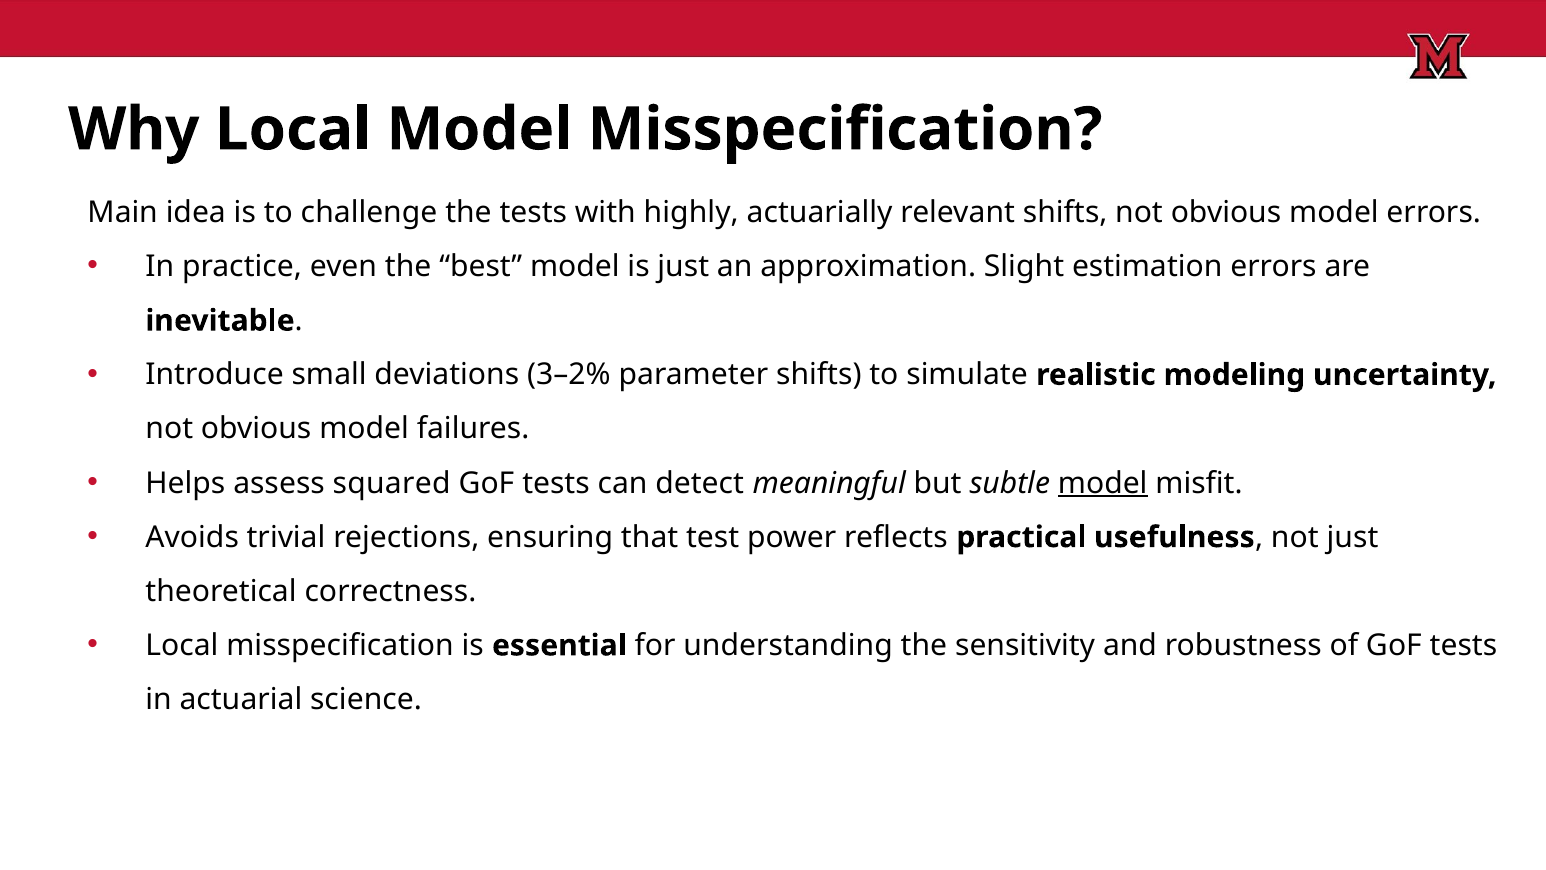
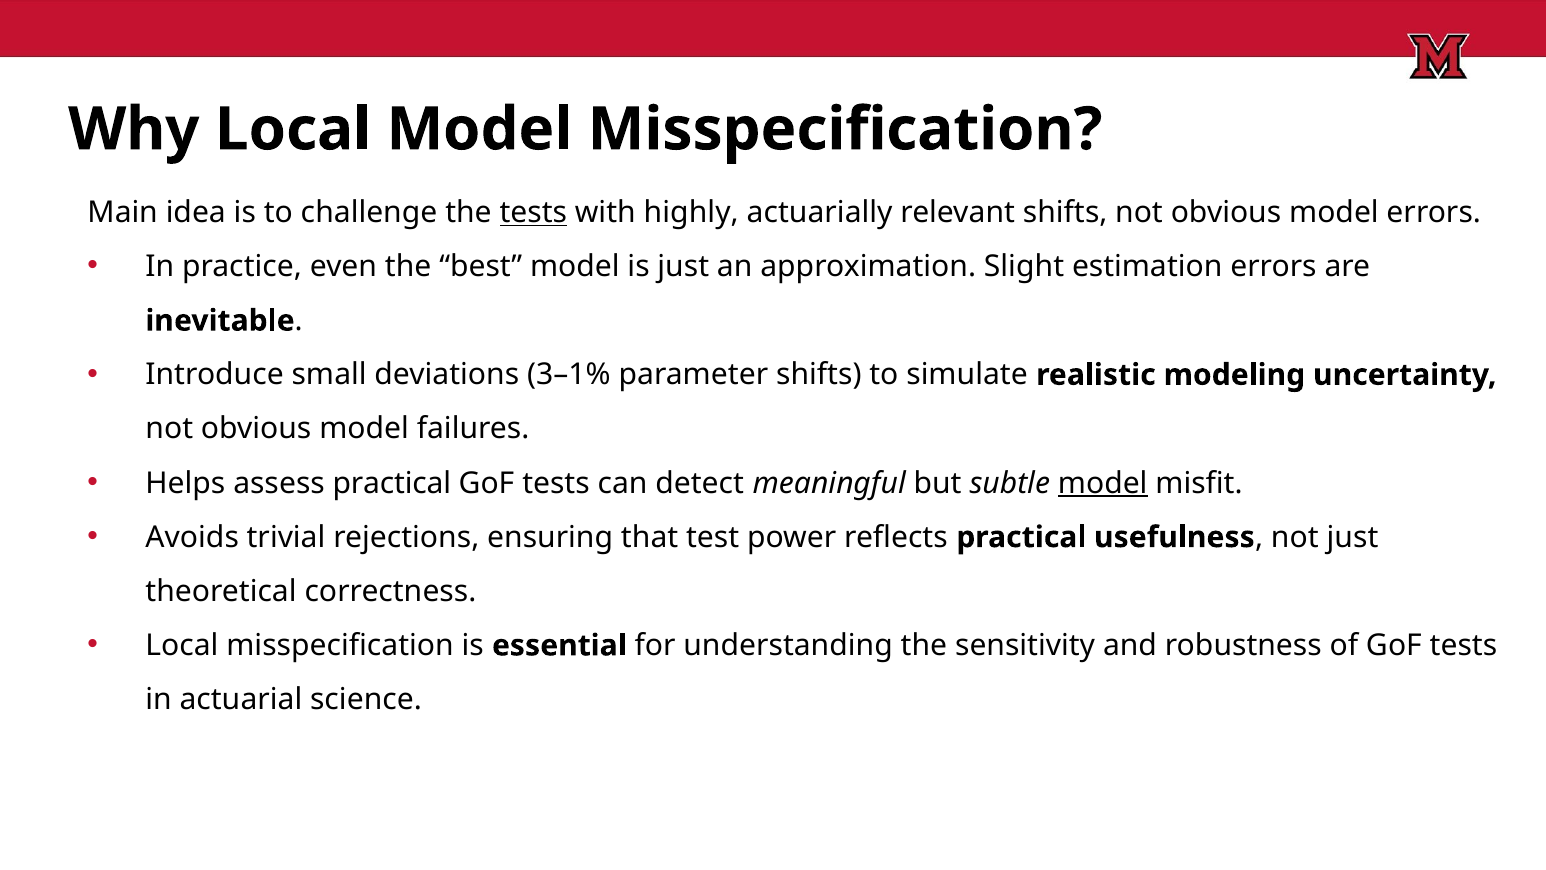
tests underline: none -> present (533, 212)
3–2%: 3–2% -> 3–1% (569, 375)
assess squared: squared -> practical (392, 483)
